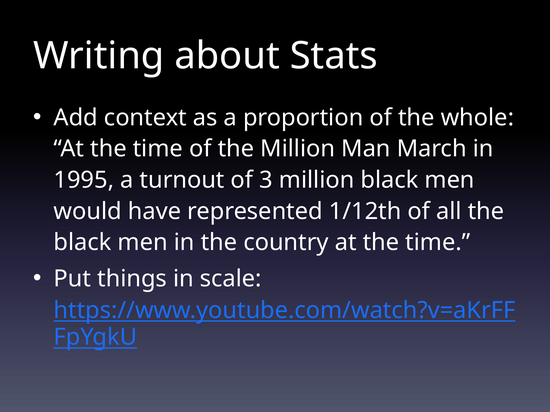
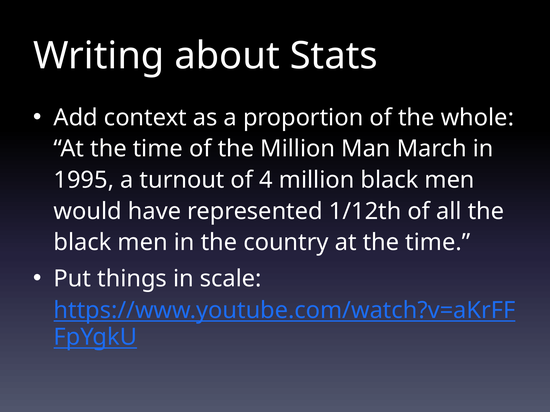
3: 3 -> 4 (266, 180)
